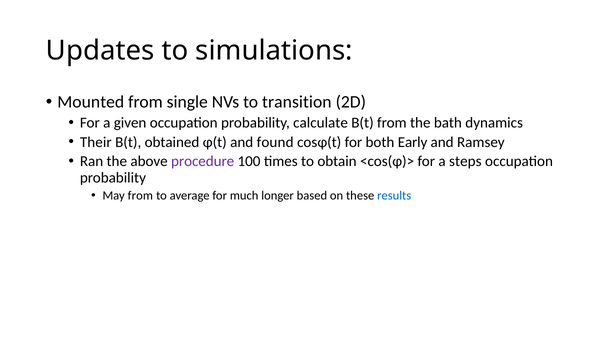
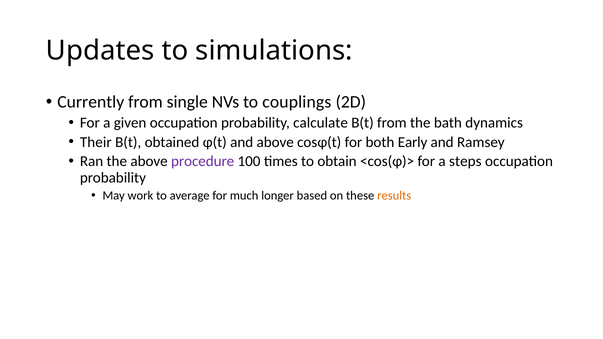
Mounted: Mounted -> Currently (91, 102)
transition: transition -> couplings (297, 102)
and found: found -> above (275, 142)
May from: from -> work (140, 196)
results colour: blue -> orange (394, 196)
